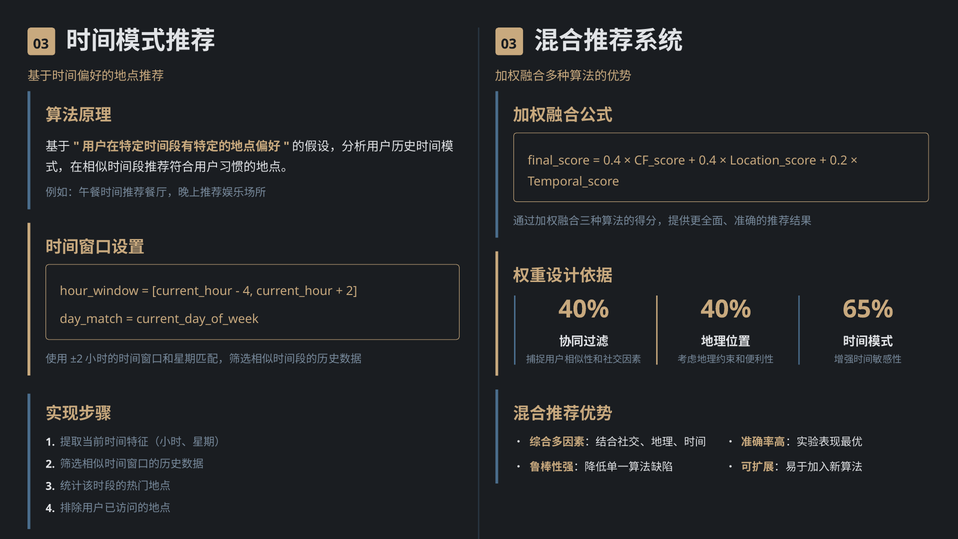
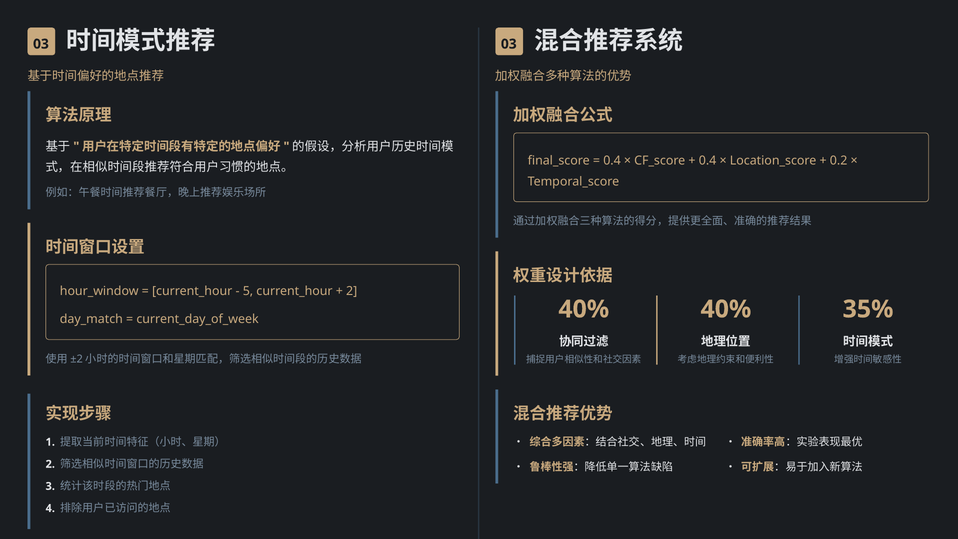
4: 4 -> 5 (248, 291)
65%: 65% -> 35% (868, 309)
